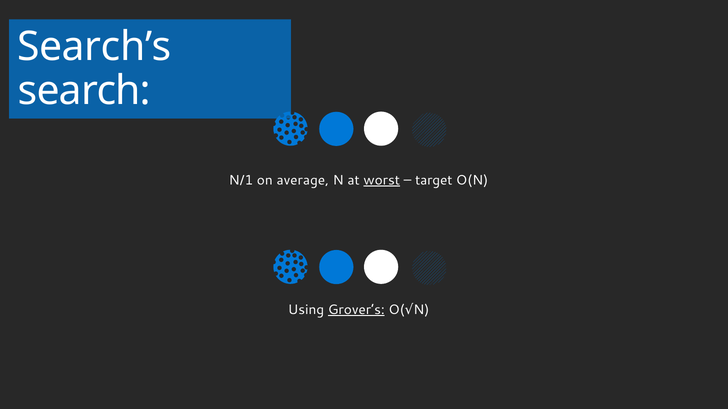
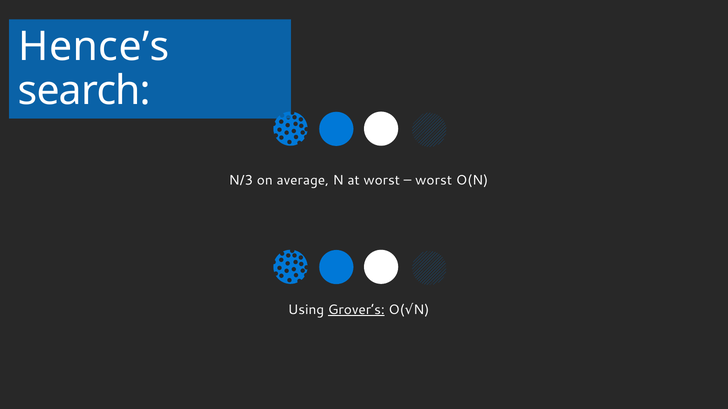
Search’s: Search’s -> Hence’s (94, 47)
N/1: N/1 -> N/3 (241, 180)
worst underline: present -> none (382, 180)
target: target -> worst (434, 180)
